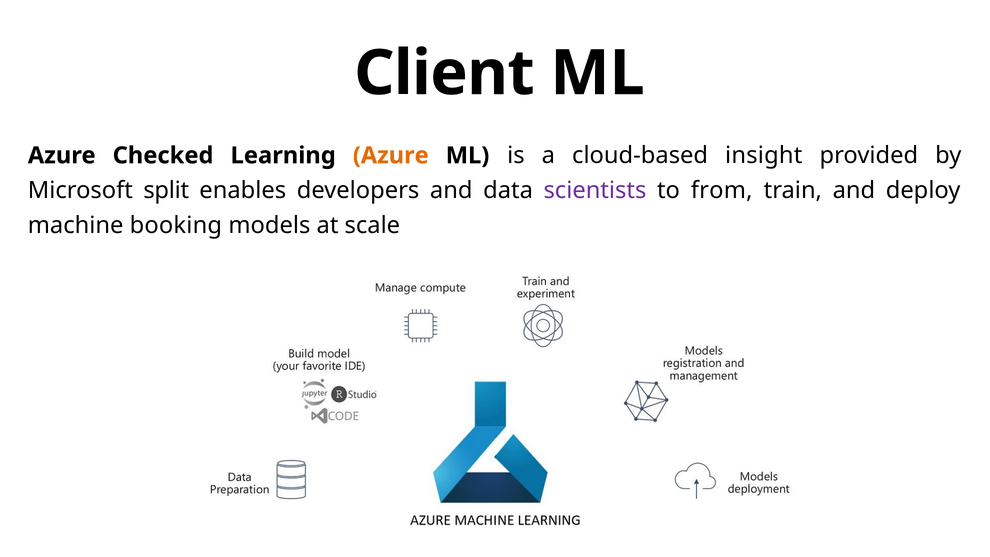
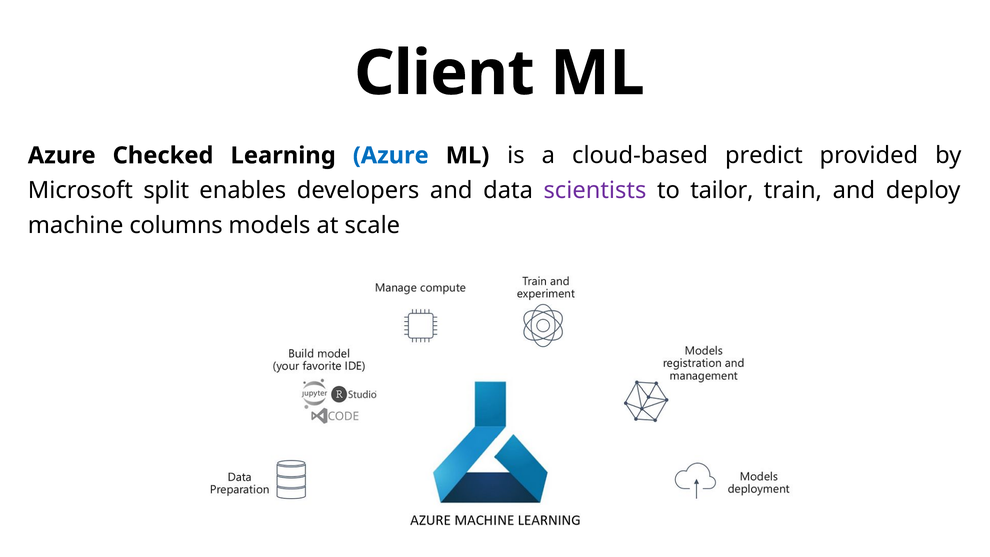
Azure colour: orange -> blue (391, 155)
insight: insight -> predict (764, 155)
from: from -> tailor (722, 191)
booking: booking -> columns (176, 226)
